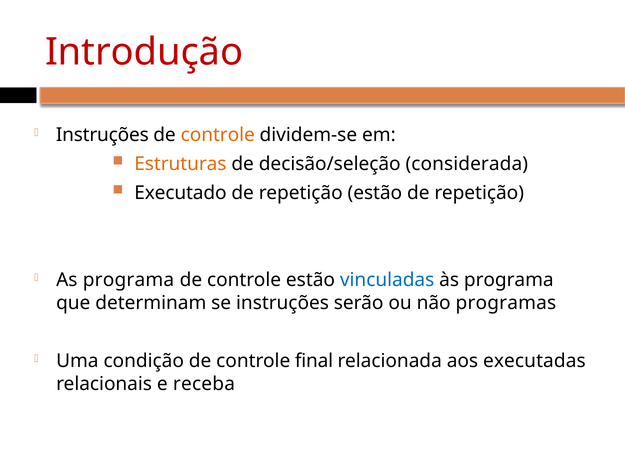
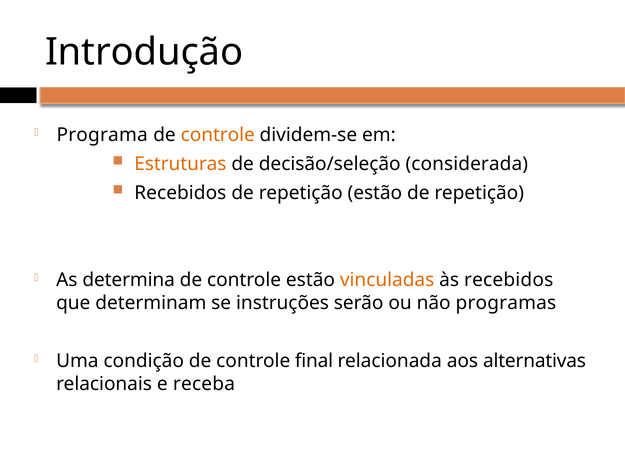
Introdução colour: red -> black (144, 52)
Instruções: Instruções -> Programa (102, 135)
Executado: Executado -> Recebidos (180, 193)
As programa: programa -> determina (129, 280)
vinculadas colour: blue -> orange (387, 280)
às programa: programa -> recebidos (509, 280)
executadas: executadas -> alternativas (535, 361)
